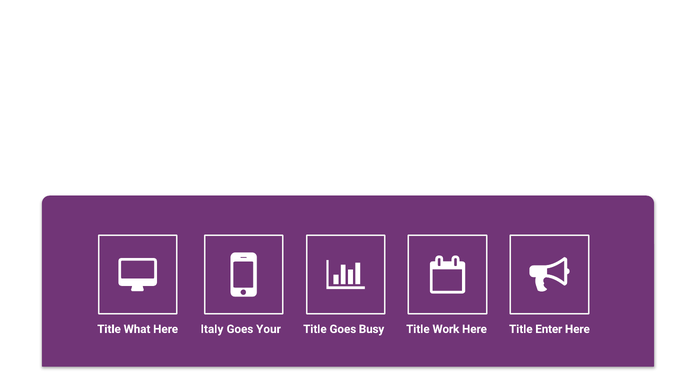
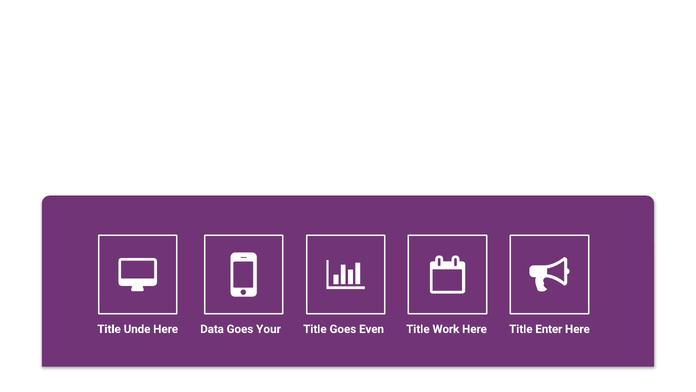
What: What -> Unde (137, 329)
Italy: Italy -> Data (212, 329)
Busy: Busy -> Even (372, 329)
